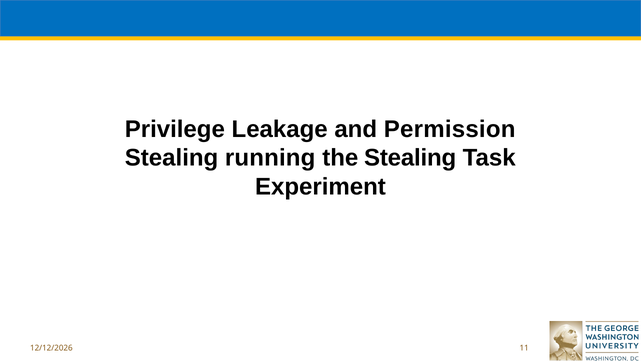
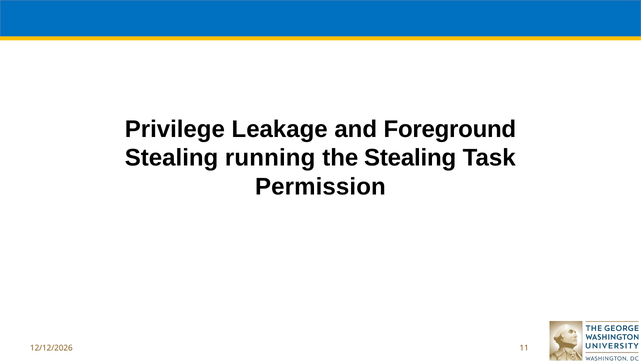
Permission: Permission -> Foreground (450, 129)
Experiment: Experiment -> Permission (320, 187)
